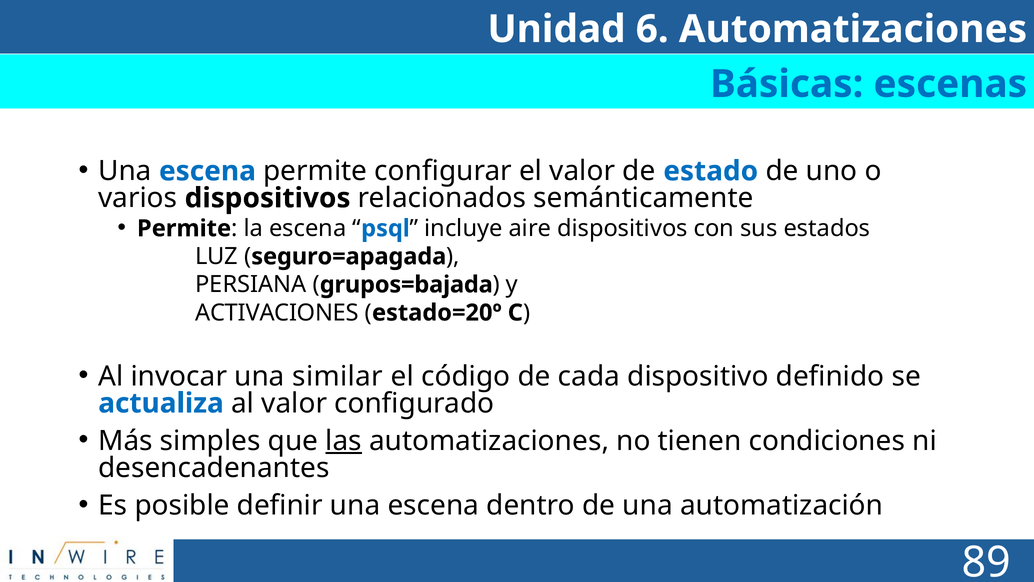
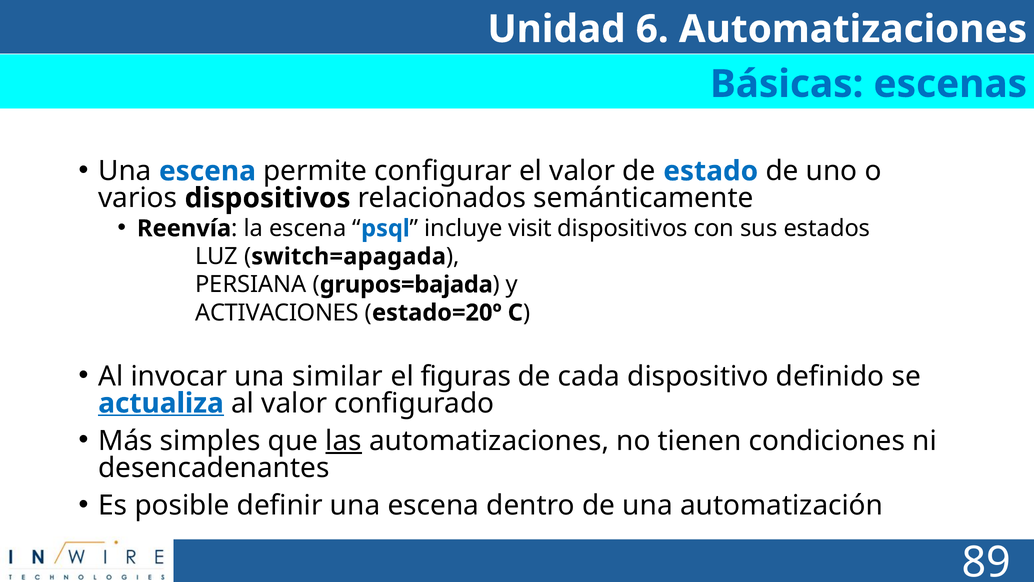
Permite: Permite -> Reenvía (184, 228)
aire: aire -> visit (530, 228)
seguro=apagada: seguro=apagada -> switch=apagada (349, 256)
código: código -> figuras (466, 376)
actualiza underline: none -> present (161, 403)
